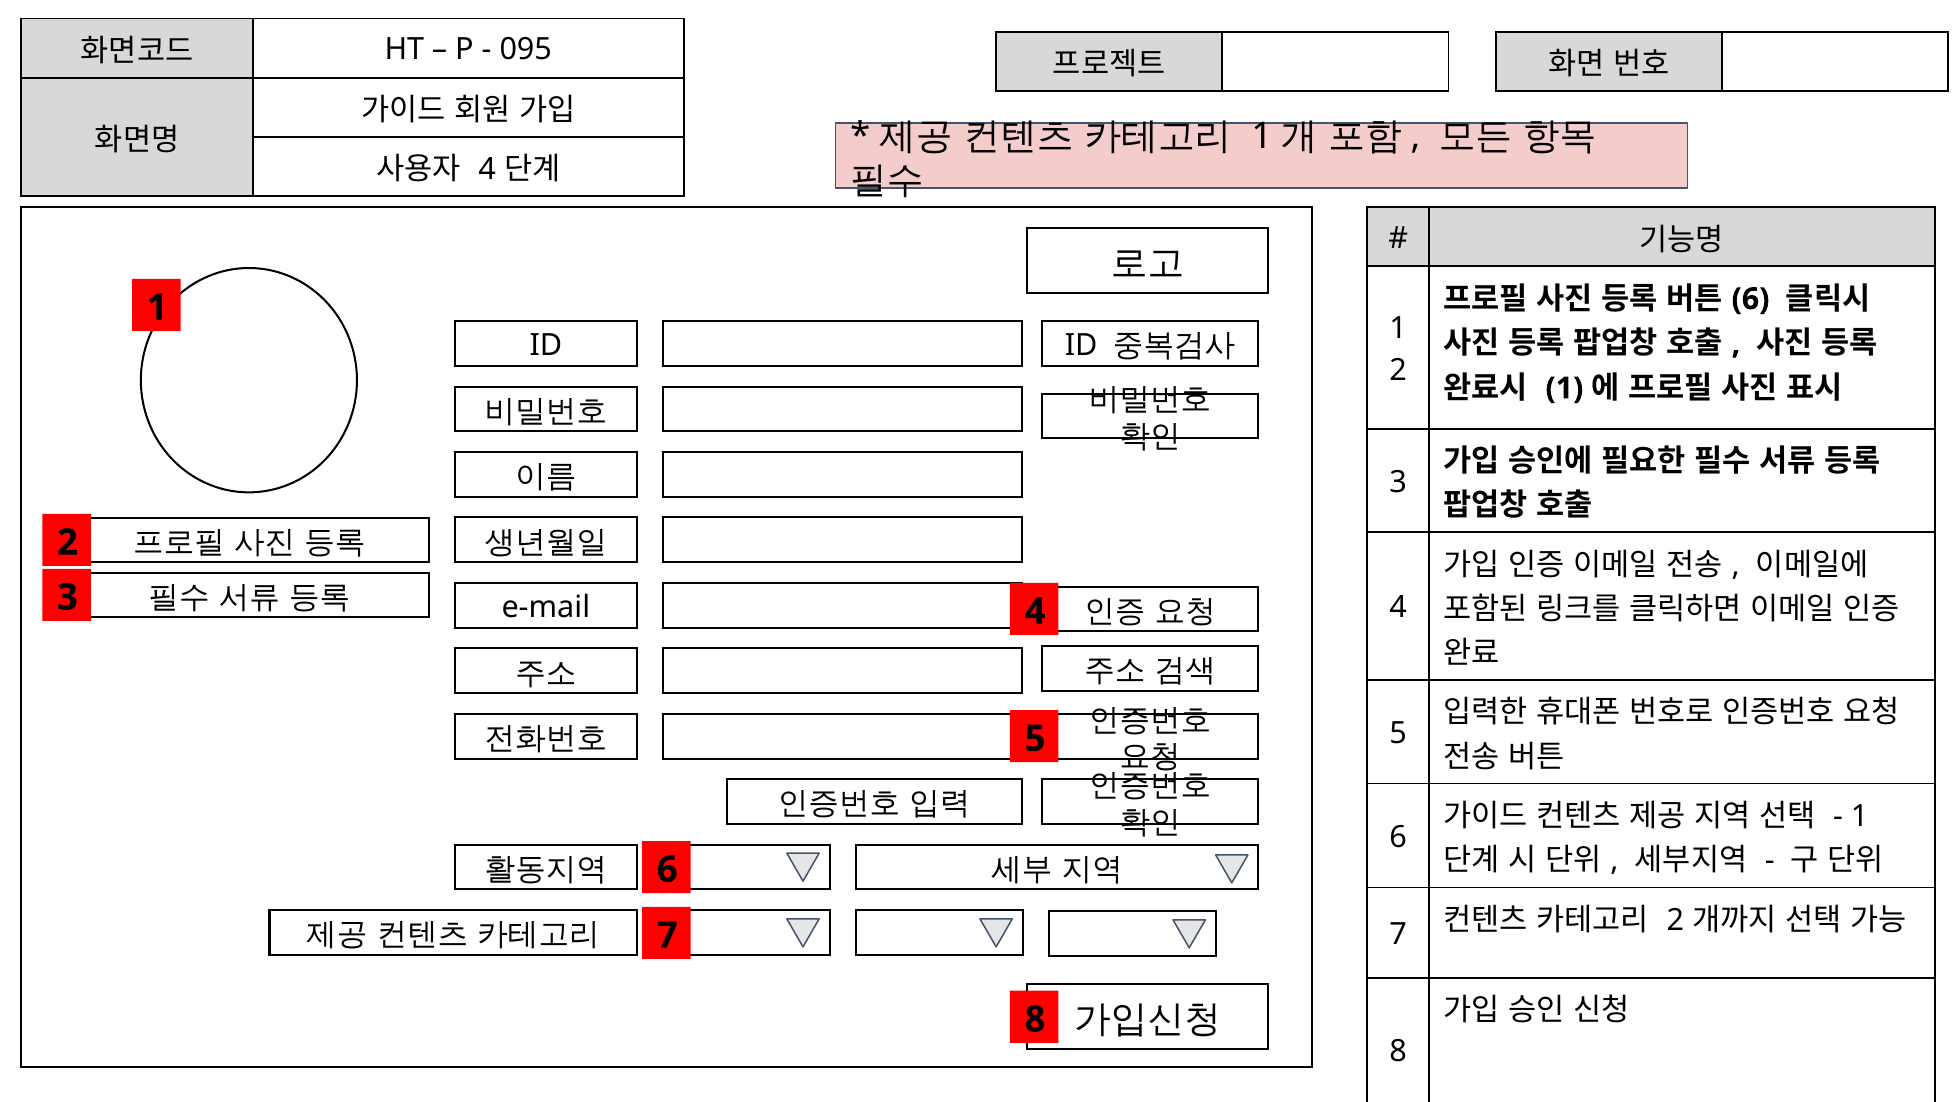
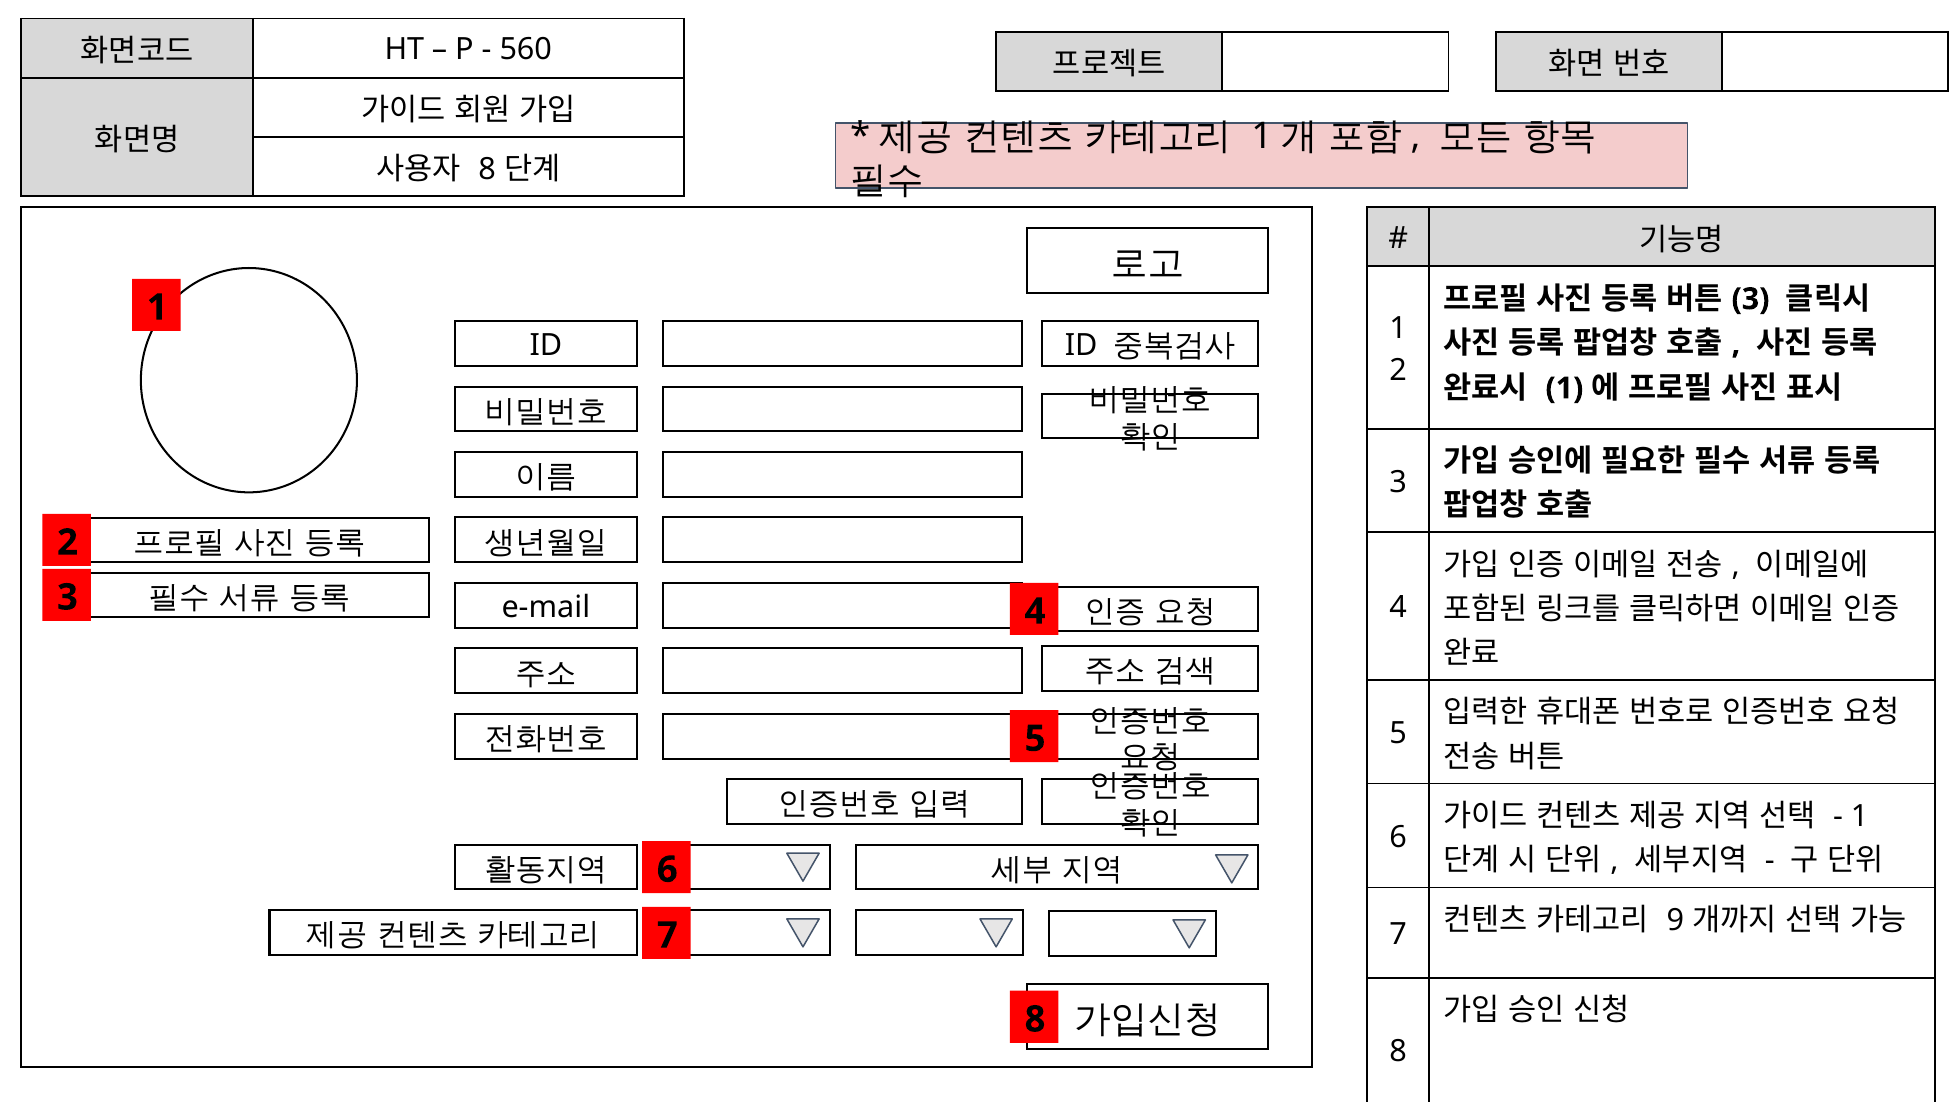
095: 095 -> 560 (526, 50)
4: 4 -> 8 (487, 170)
6: 6 -> 3 (1751, 299)
2: 2 -> 9 (1675, 920)
